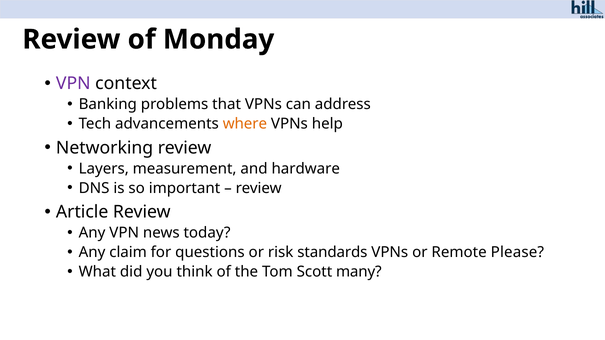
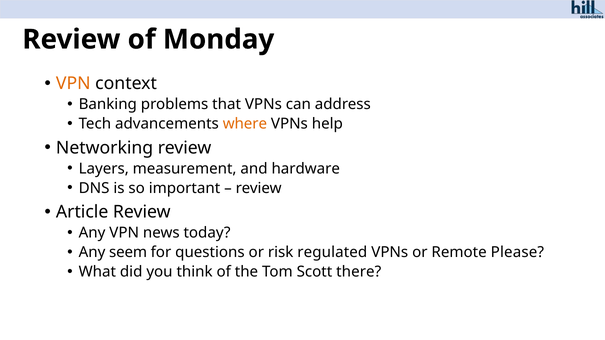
VPN colour: purple -> orange (73, 83)
claim: claim -> seem (128, 253)
standards: standards -> regulated (332, 253)
many: many -> there (359, 272)
